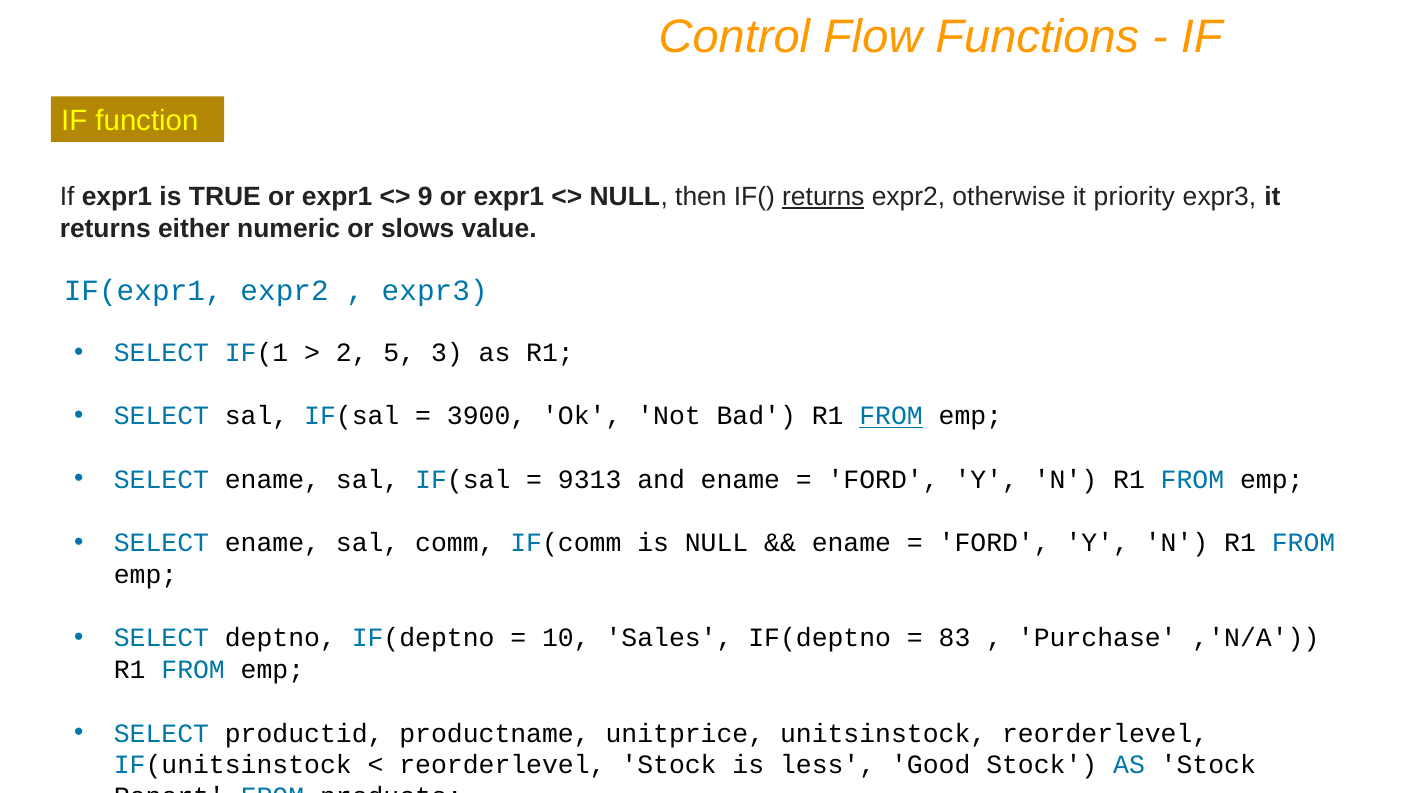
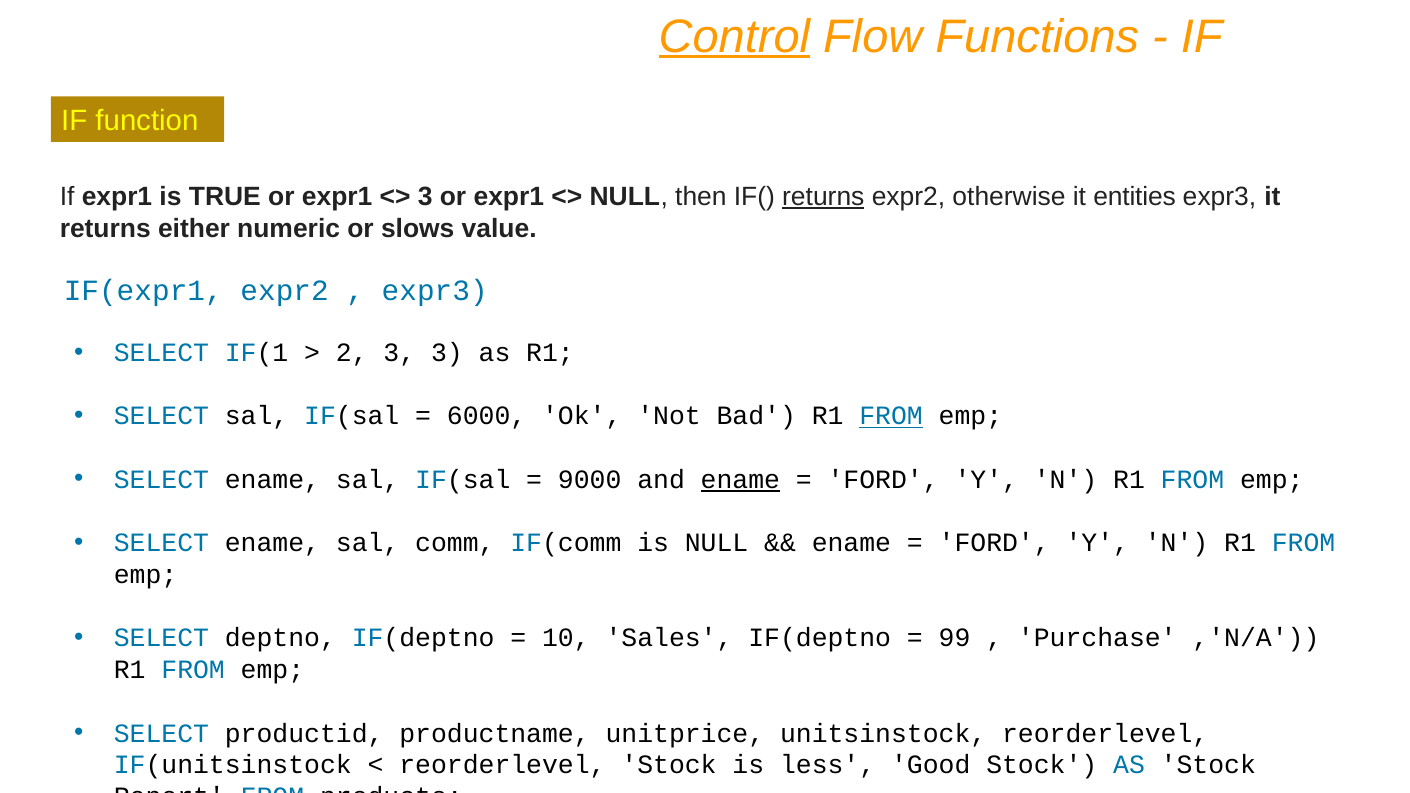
Control underline: none -> present (734, 37)
9: 9 -> 3 (425, 197)
priority: priority -> entities (1135, 197)
2 5: 5 -> 3 (399, 353)
3900: 3900 -> 6000 (487, 416)
9313: 9313 -> 9000 (590, 480)
ename underline: none -> present (740, 480)
83: 83 -> 99 (955, 638)
